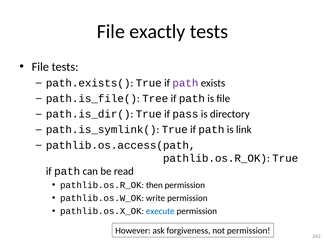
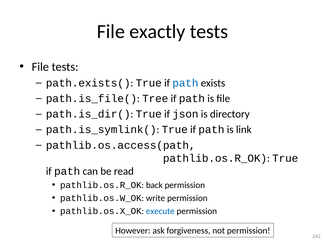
path colour: purple -> blue (185, 83)
pass: pass -> json (185, 114)
then: then -> back (154, 185)
